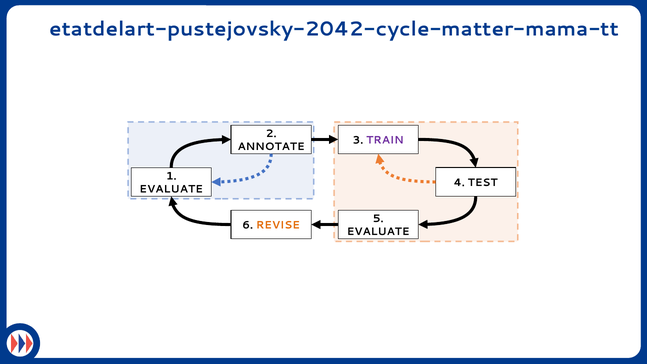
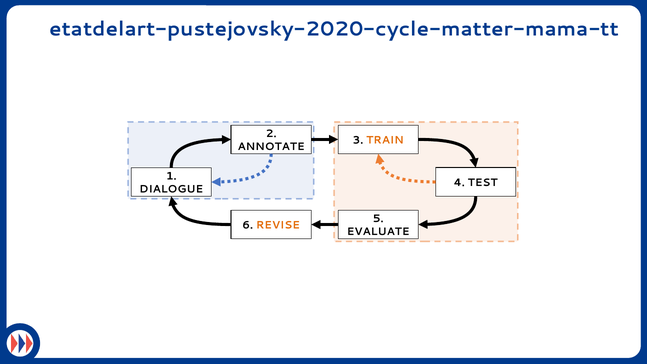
etatdelart-pustejovsky-2042-cycle-matter-mama-tt: etatdelart-pustejovsky-2042-cycle-matter-mama-tt -> etatdelart-pustejovsky-2020-cycle-matter-mama-tt (334, 29)
TRAIN colour: purple -> orange (385, 140)
EVALUATE: EVALUATE -> DIALOGUE (171, 189)
